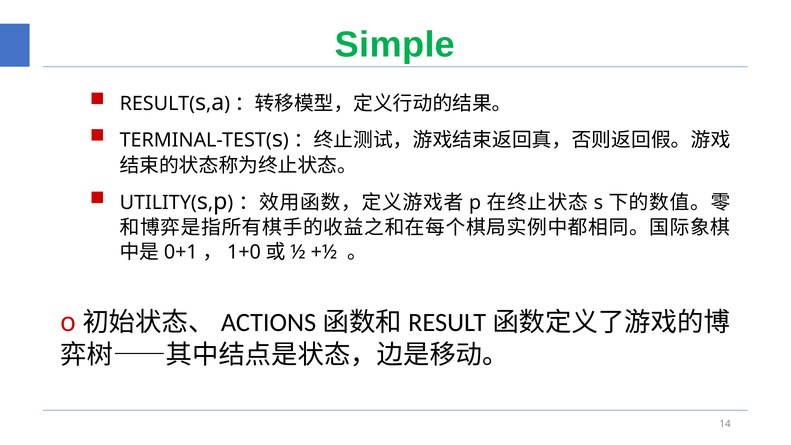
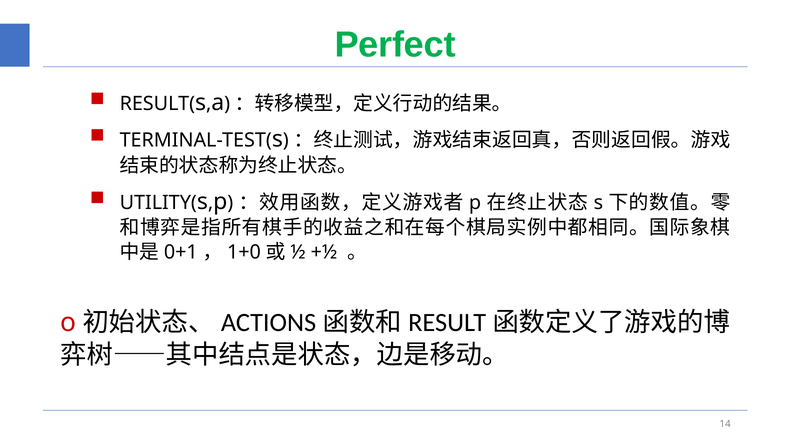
Simple: Simple -> Perfect (395, 45)
